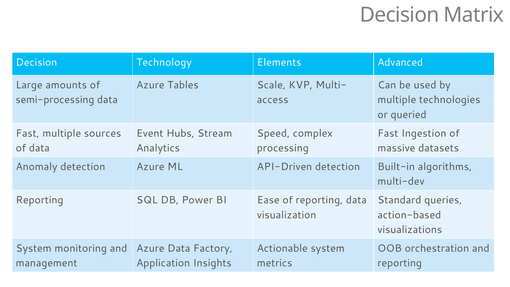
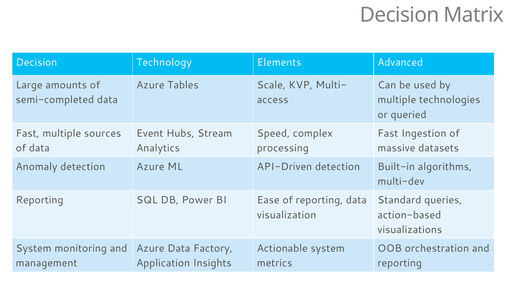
semi-processing: semi-processing -> semi-completed (55, 100)
